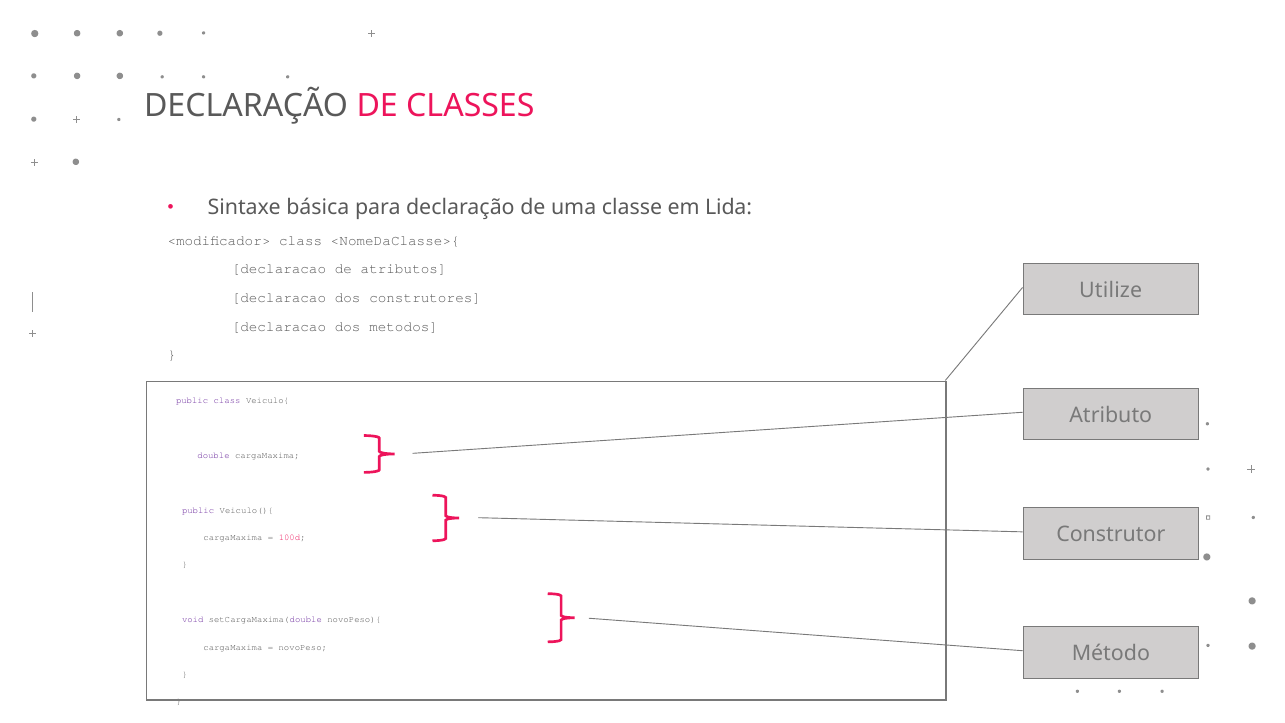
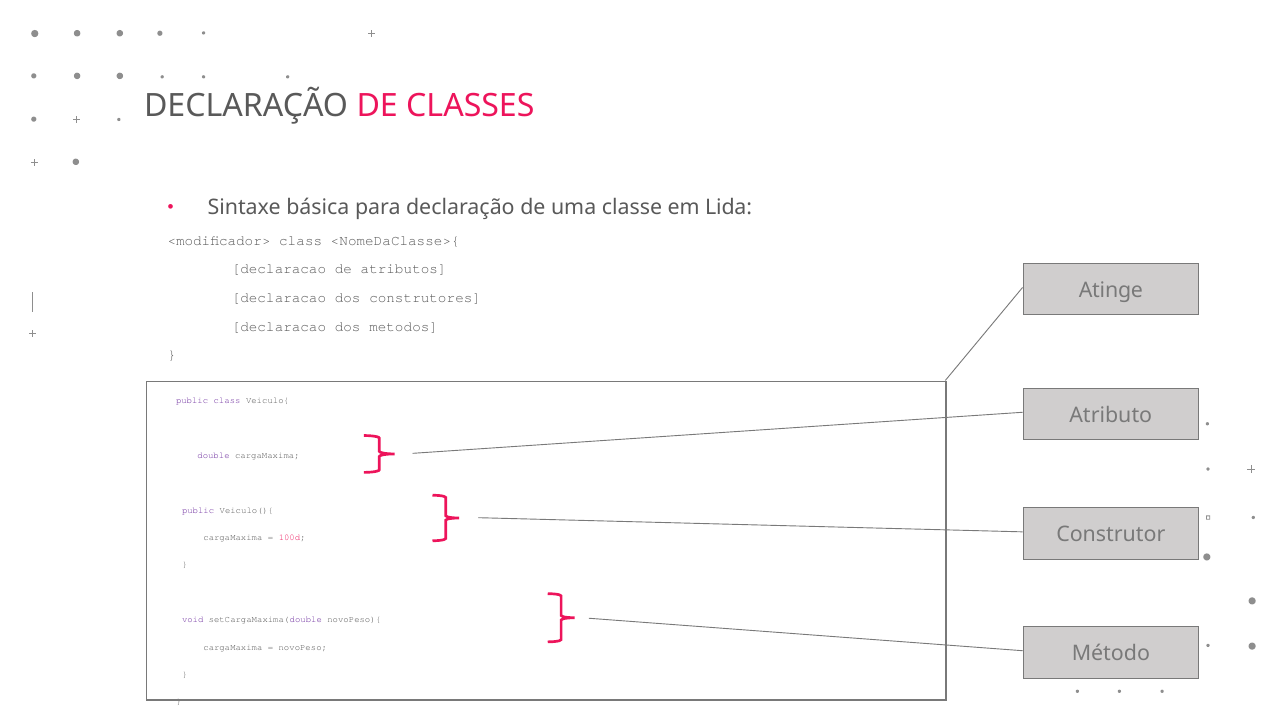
Utilize: Utilize -> Atinge (1111, 291)
